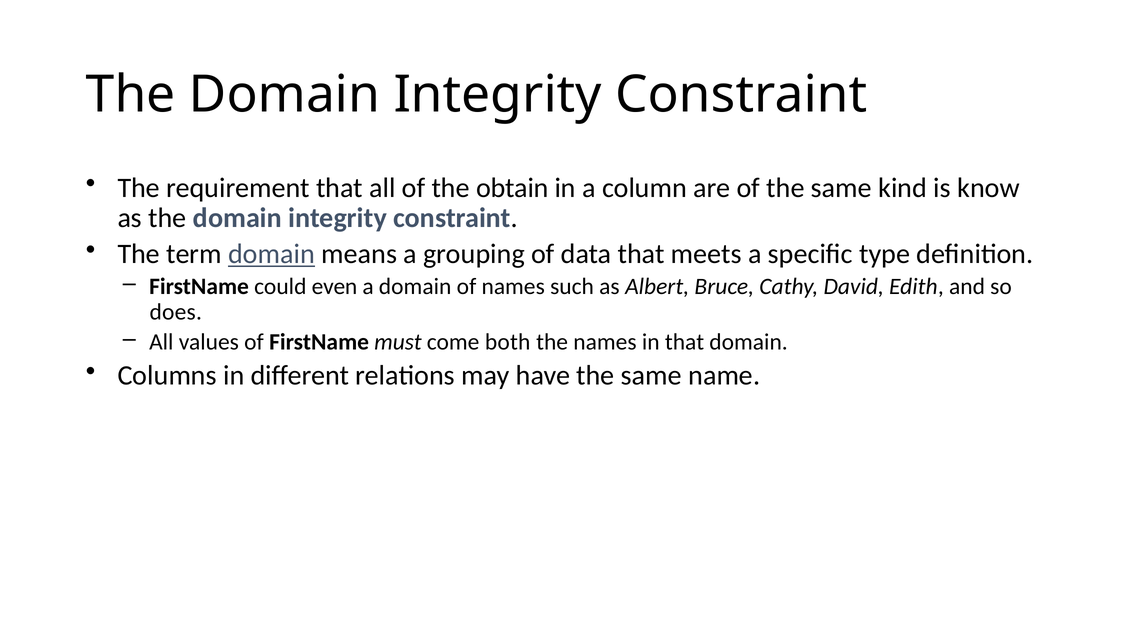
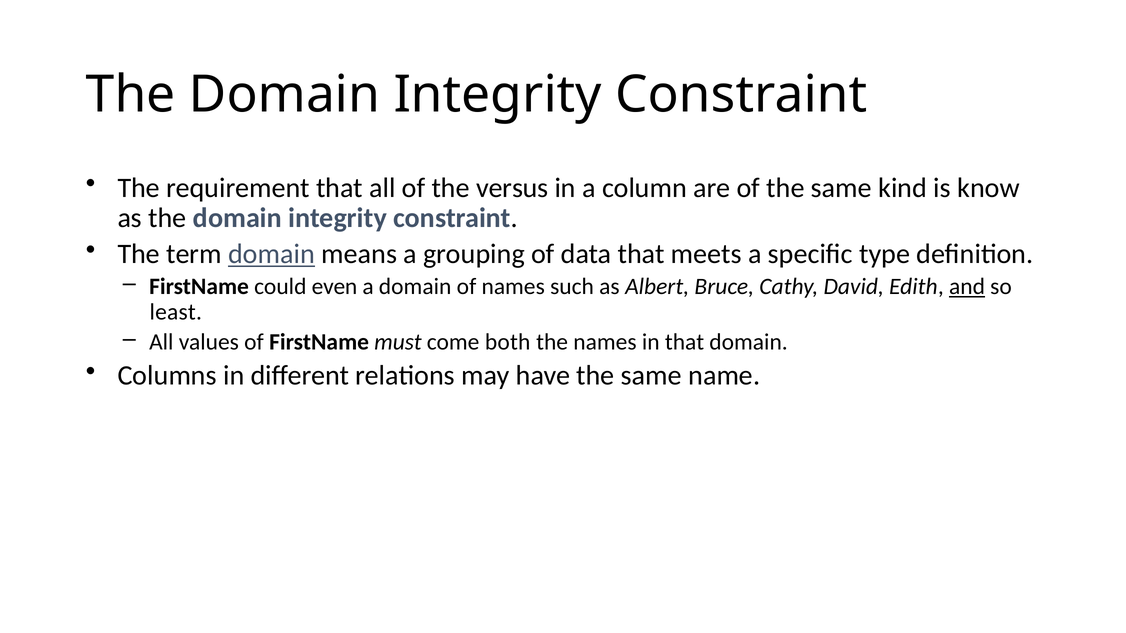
obtain: obtain -> versus (512, 188)
and underline: none -> present (967, 287)
does: does -> least (176, 312)
